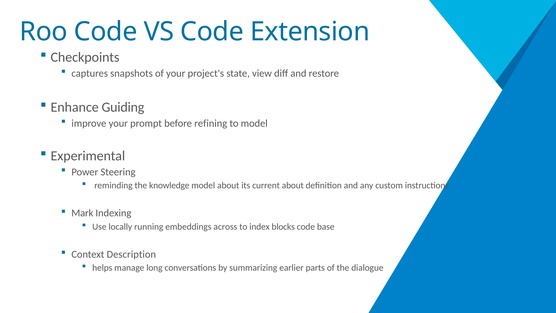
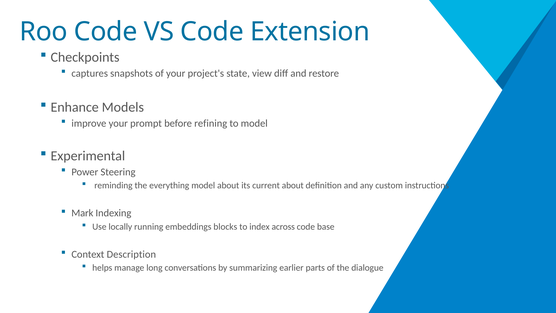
Guiding: Guiding -> Models (123, 107)
knowledge: knowledge -> everything (169, 185)
across: across -> blocks (225, 227)
blocks: blocks -> across (283, 227)
